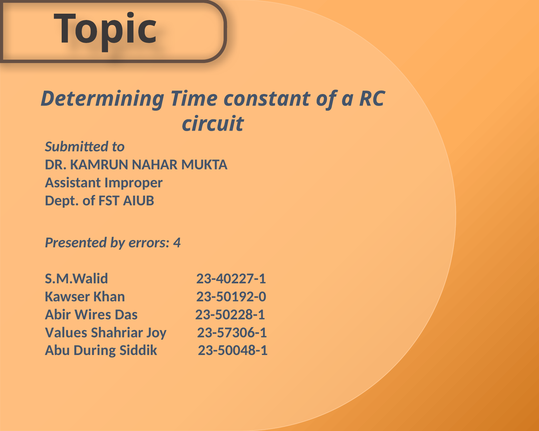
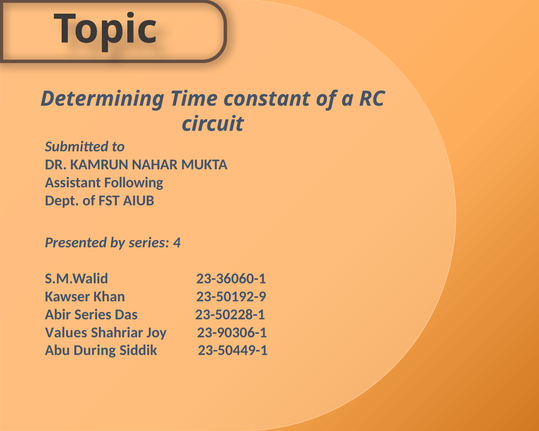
Improper: Improper -> Following (134, 183)
by errors: errors -> series (149, 243)
23-40227-1: 23-40227-1 -> 23-36060-1 (231, 279)
23-50192-0: 23-50192-0 -> 23-50192-9 (231, 297)
Abir Wires: Wires -> Series (93, 315)
23-57306-1: 23-57306-1 -> 23-90306-1 (232, 333)
23-50048-1: 23-50048-1 -> 23-50449-1 (233, 351)
